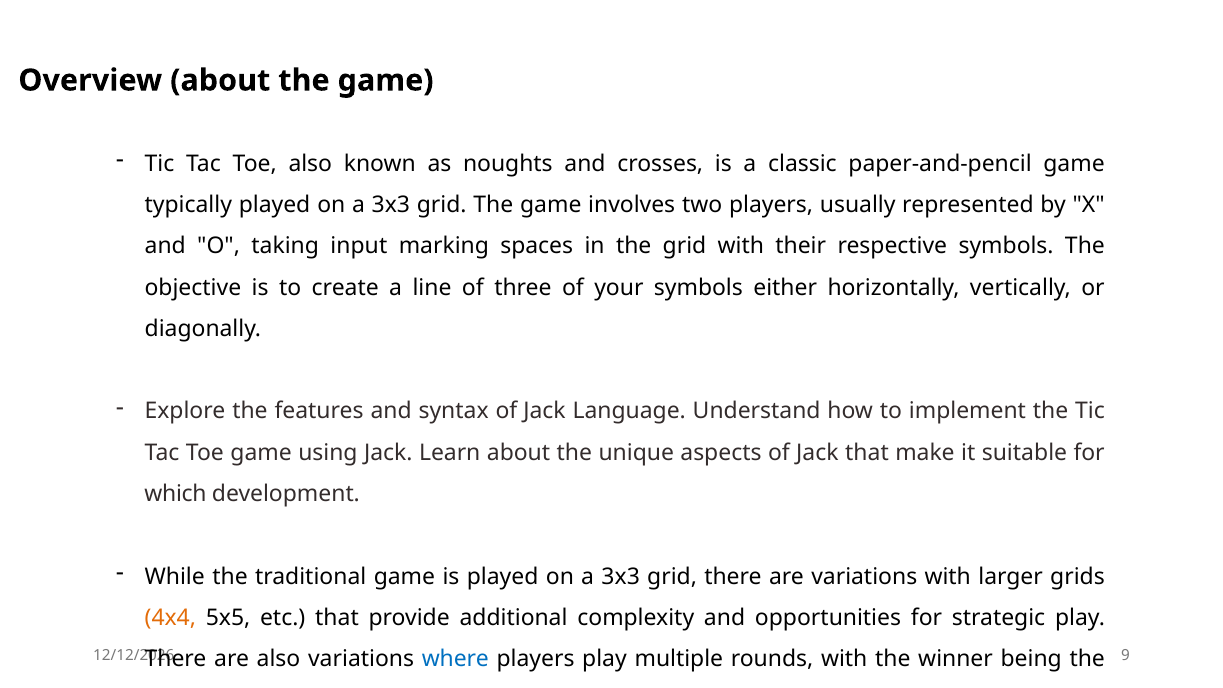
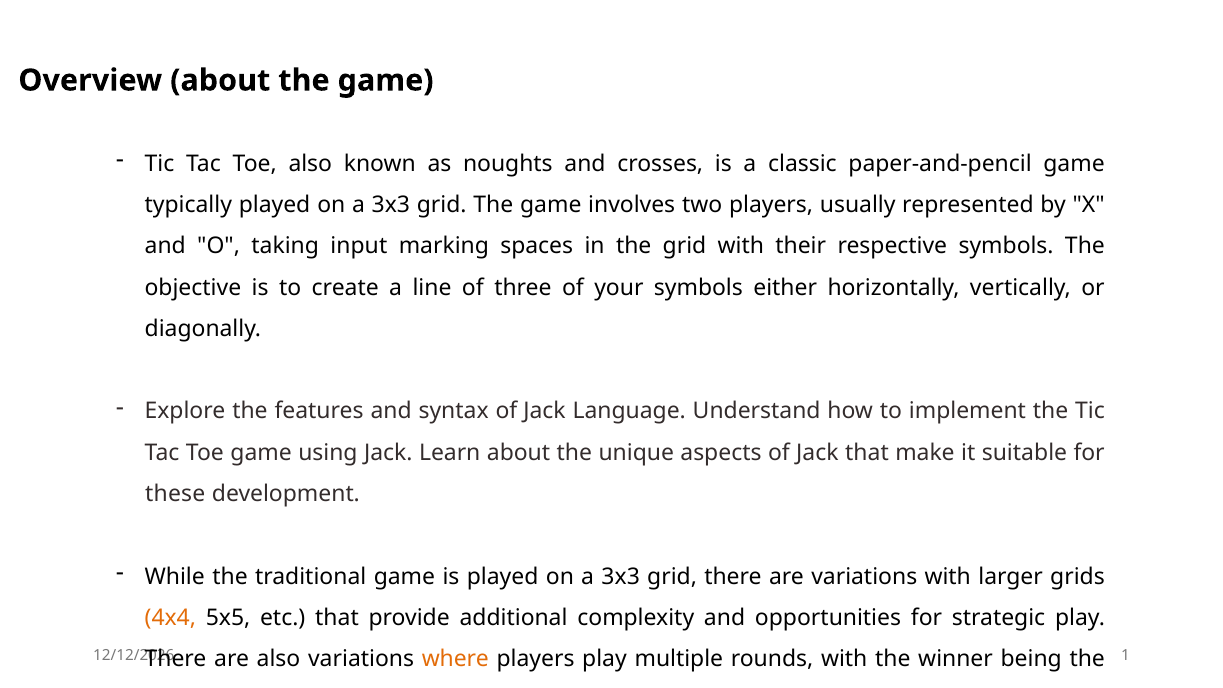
which: which -> these (175, 494)
9: 9 -> 1 (1125, 656)
where colour: blue -> orange (455, 659)
